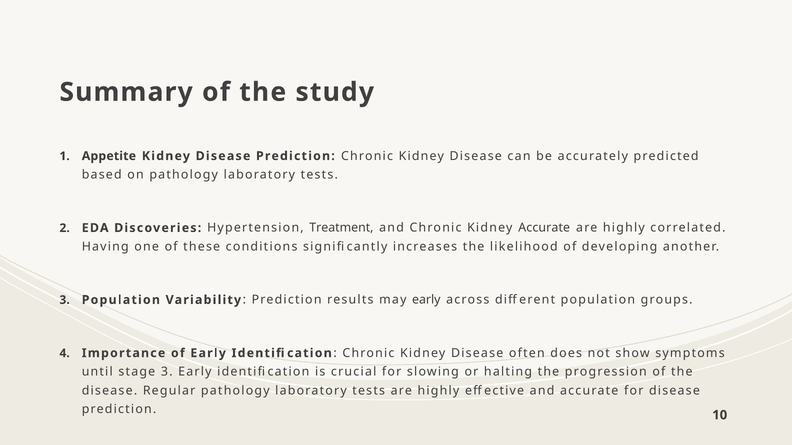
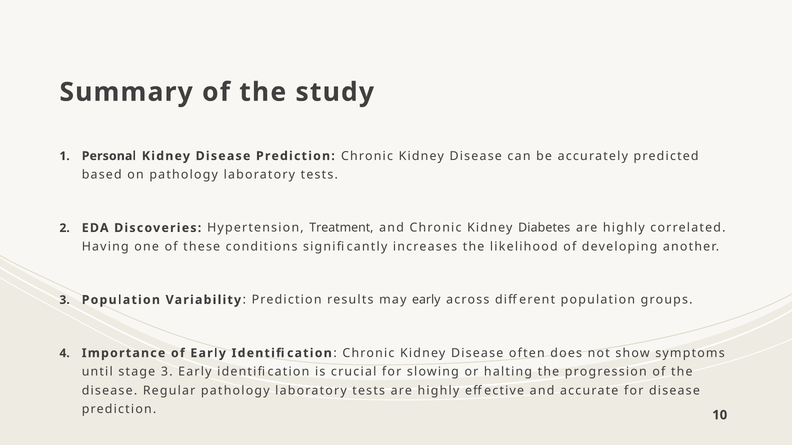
Appetite: Appetite -> Personal (109, 156)
Kidney Accurate: Accurate -> Diabetes (544, 228)
